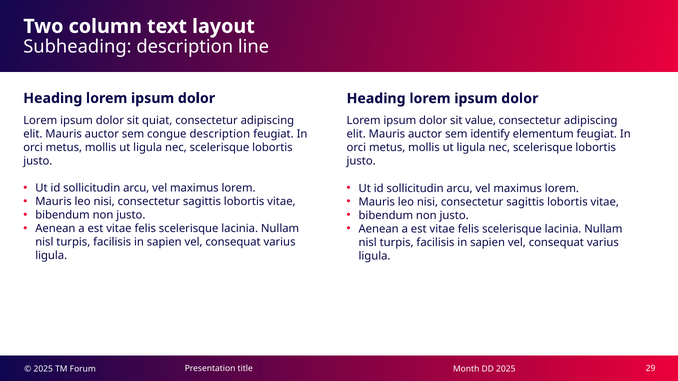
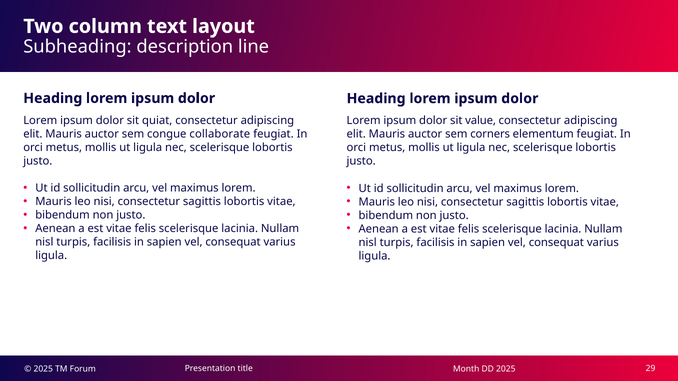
congue description: description -> collaborate (220, 134)
identify: identify -> corners (490, 134)
